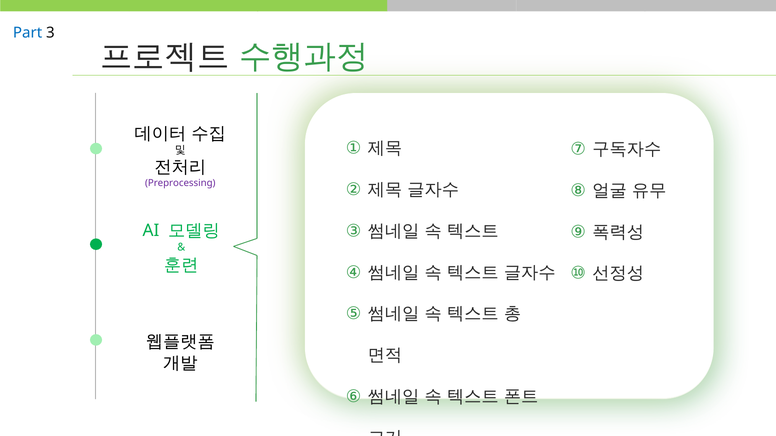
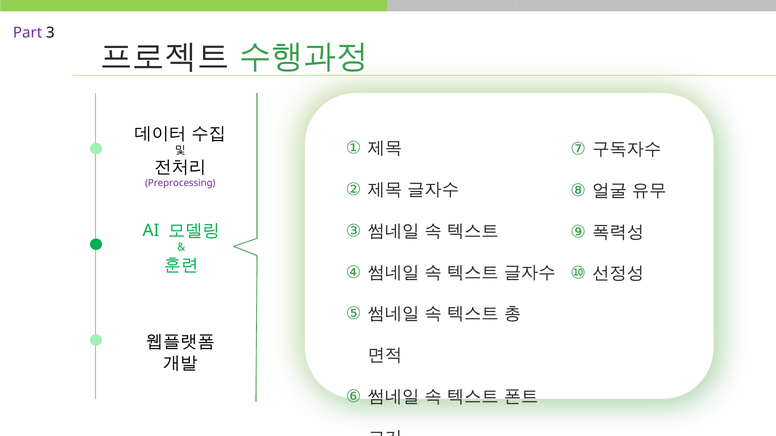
Part colour: blue -> purple (28, 33)
